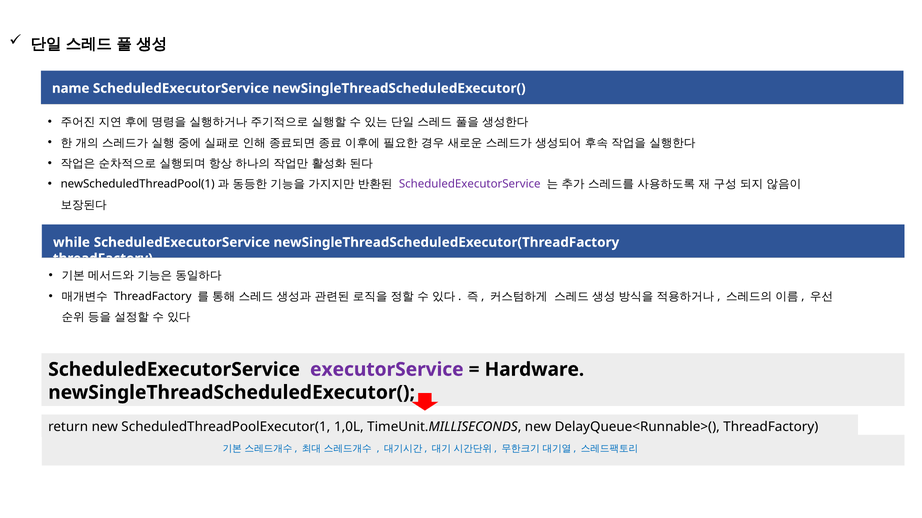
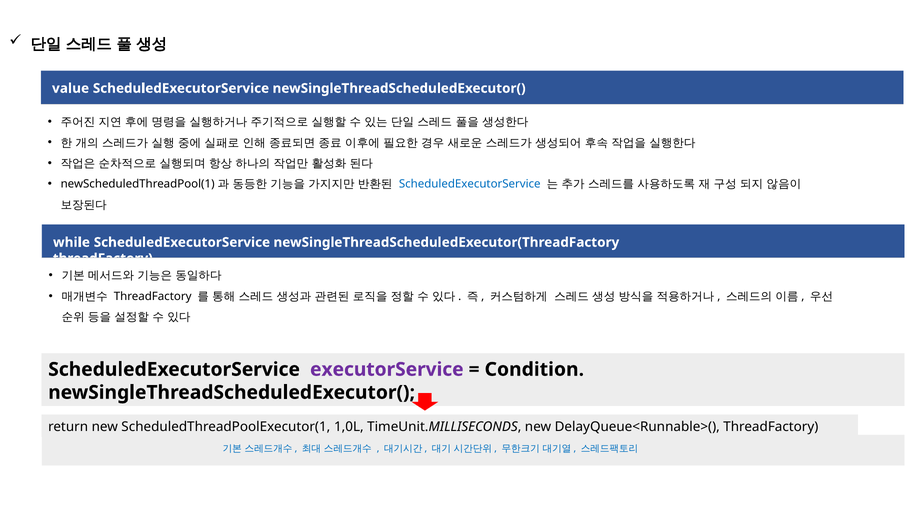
name: name -> value (71, 88)
ScheduledExecutorService colour: purple -> blue (470, 184)
Hardware: Hardware -> Condition (534, 370)
